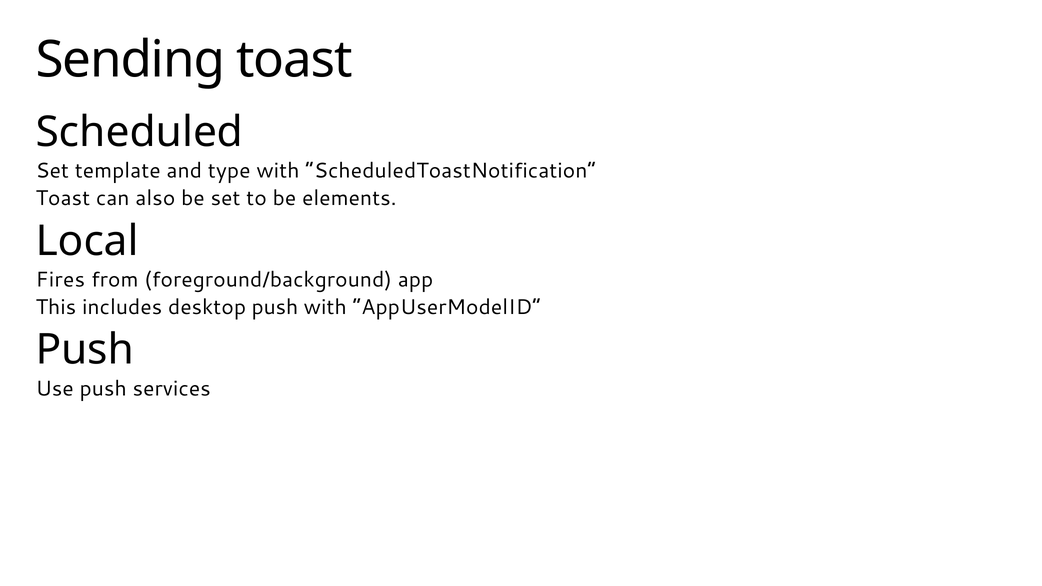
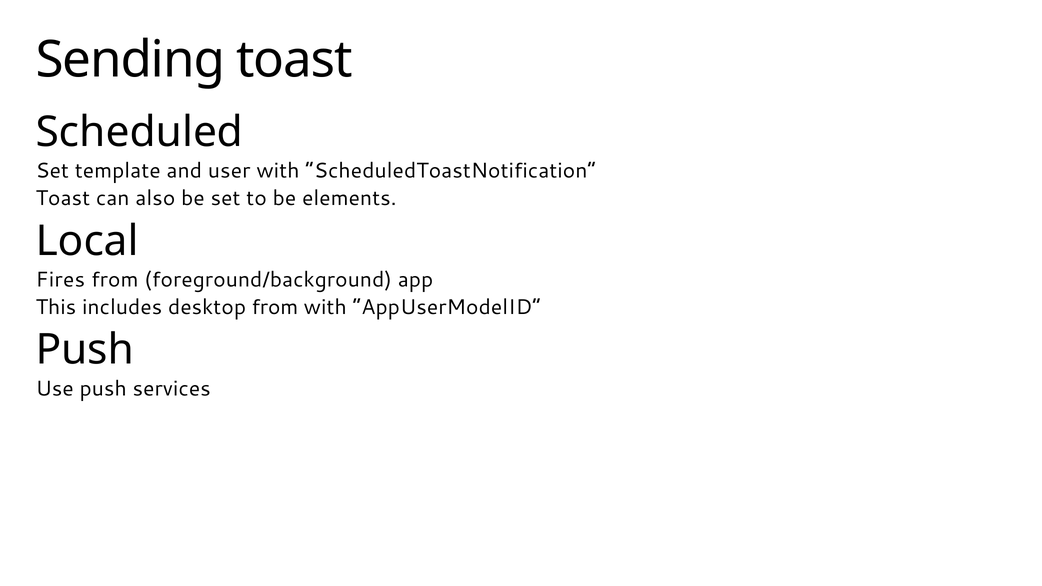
type: type -> user (229, 171)
desktop push: push -> from (275, 307)
